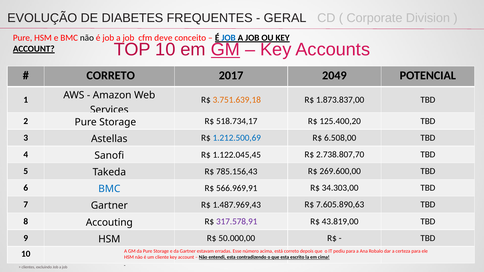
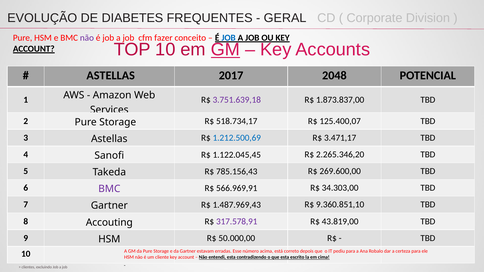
não colour: black -> purple (87, 38)
deve: deve -> fazer (163, 38)
CORRETO: CORRETO -> ASTELLAS (111, 75)
2049: 2049 -> 2048 (334, 75)
3.751.639,18 colour: orange -> purple (237, 100)
125.400,20: 125.400,20 -> 125.400,07 (340, 121)
6.508,00: 6.508,00 -> 3.471,17 (340, 138)
2.738.807,70: 2.738.807,70 -> 2.265.346,20 (340, 155)
BMC colour: blue -> purple (109, 189)
7.605.890,63: 7.605.890,63 -> 9.360.851,10 (340, 205)
